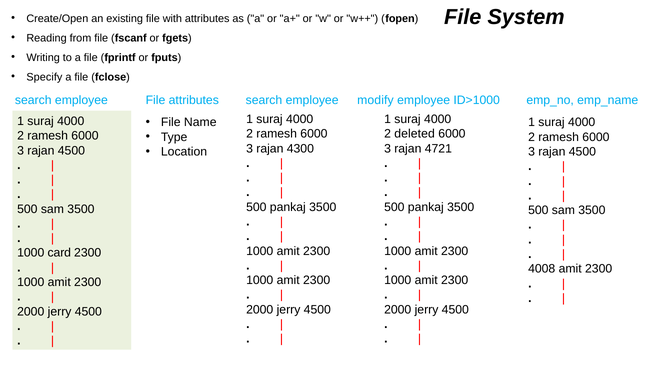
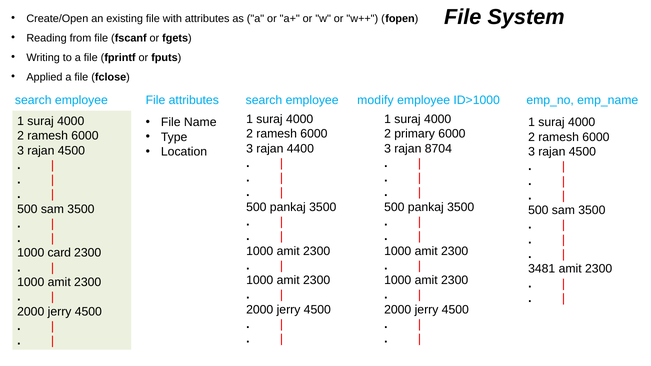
Specify: Specify -> Applied (44, 77)
deleted: deleted -> primary (415, 134)
4300: 4300 -> 4400 (300, 149)
4721: 4721 -> 8704 (438, 149)
4008: 4008 -> 3481 (542, 269)
